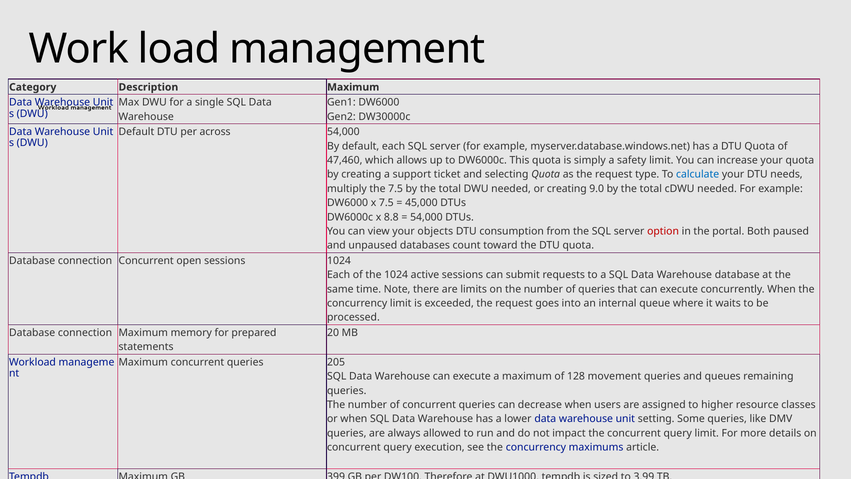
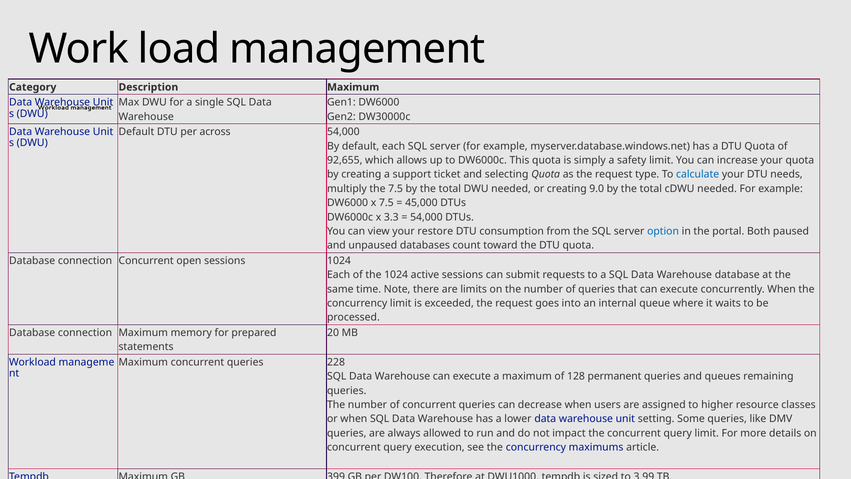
47,460: 47,460 -> 92,655 (345, 160)
8.8: 8.8 -> 3.3 (391, 217)
objects: objects -> restore (435, 231)
option colour: red -> blue (663, 231)
205: 205 -> 228 (336, 362)
movement: movement -> permanent (615, 376)
